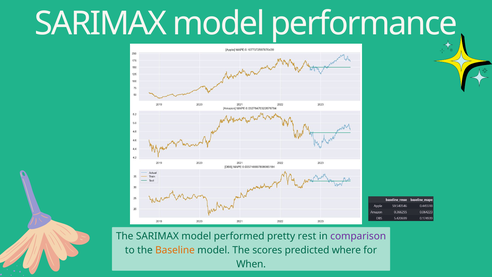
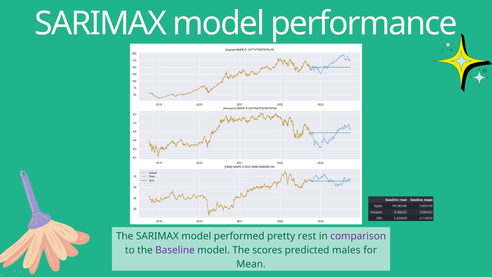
Baseline colour: orange -> purple (175, 250)
where: where -> males (346, 250)
When: When -> Mean (251, 264)
